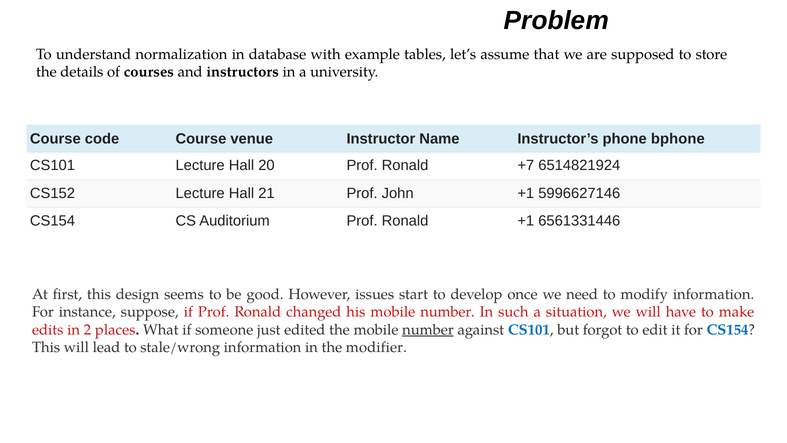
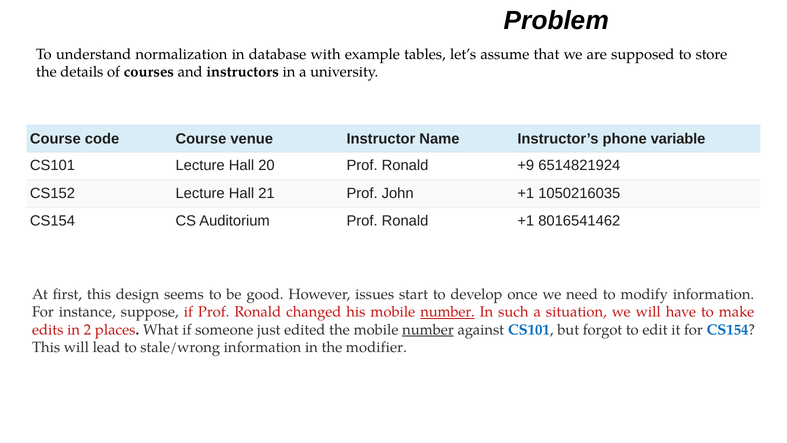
bphone: bphone -> variable (678, 139)
+7: +7 -> +9 (526, 165)
5996627146: 5996627146 -> 1050216035 (579, 193)
6561331446: 6561331446 -> 8016541462 (579, 221)
number underline: none -> present (448, 312)
